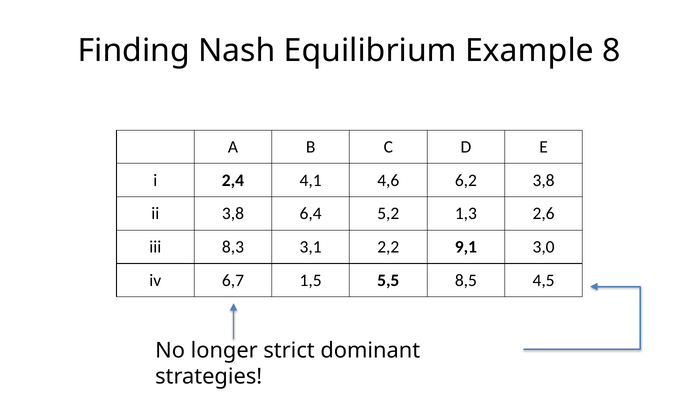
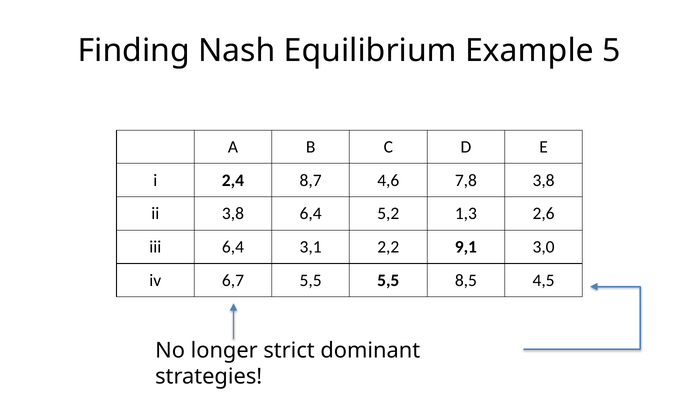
8: 8 -> 5 (611, 51)
4,1: 4,1 -> 8,7 (311, 180)
6,2: 6,2 -> 7,8 (466, 180)
iii 8,3: 8,3 -> 6,4 (233, 247)
6,7 1,5: 1,5 -> 5,5 (311, 280)
